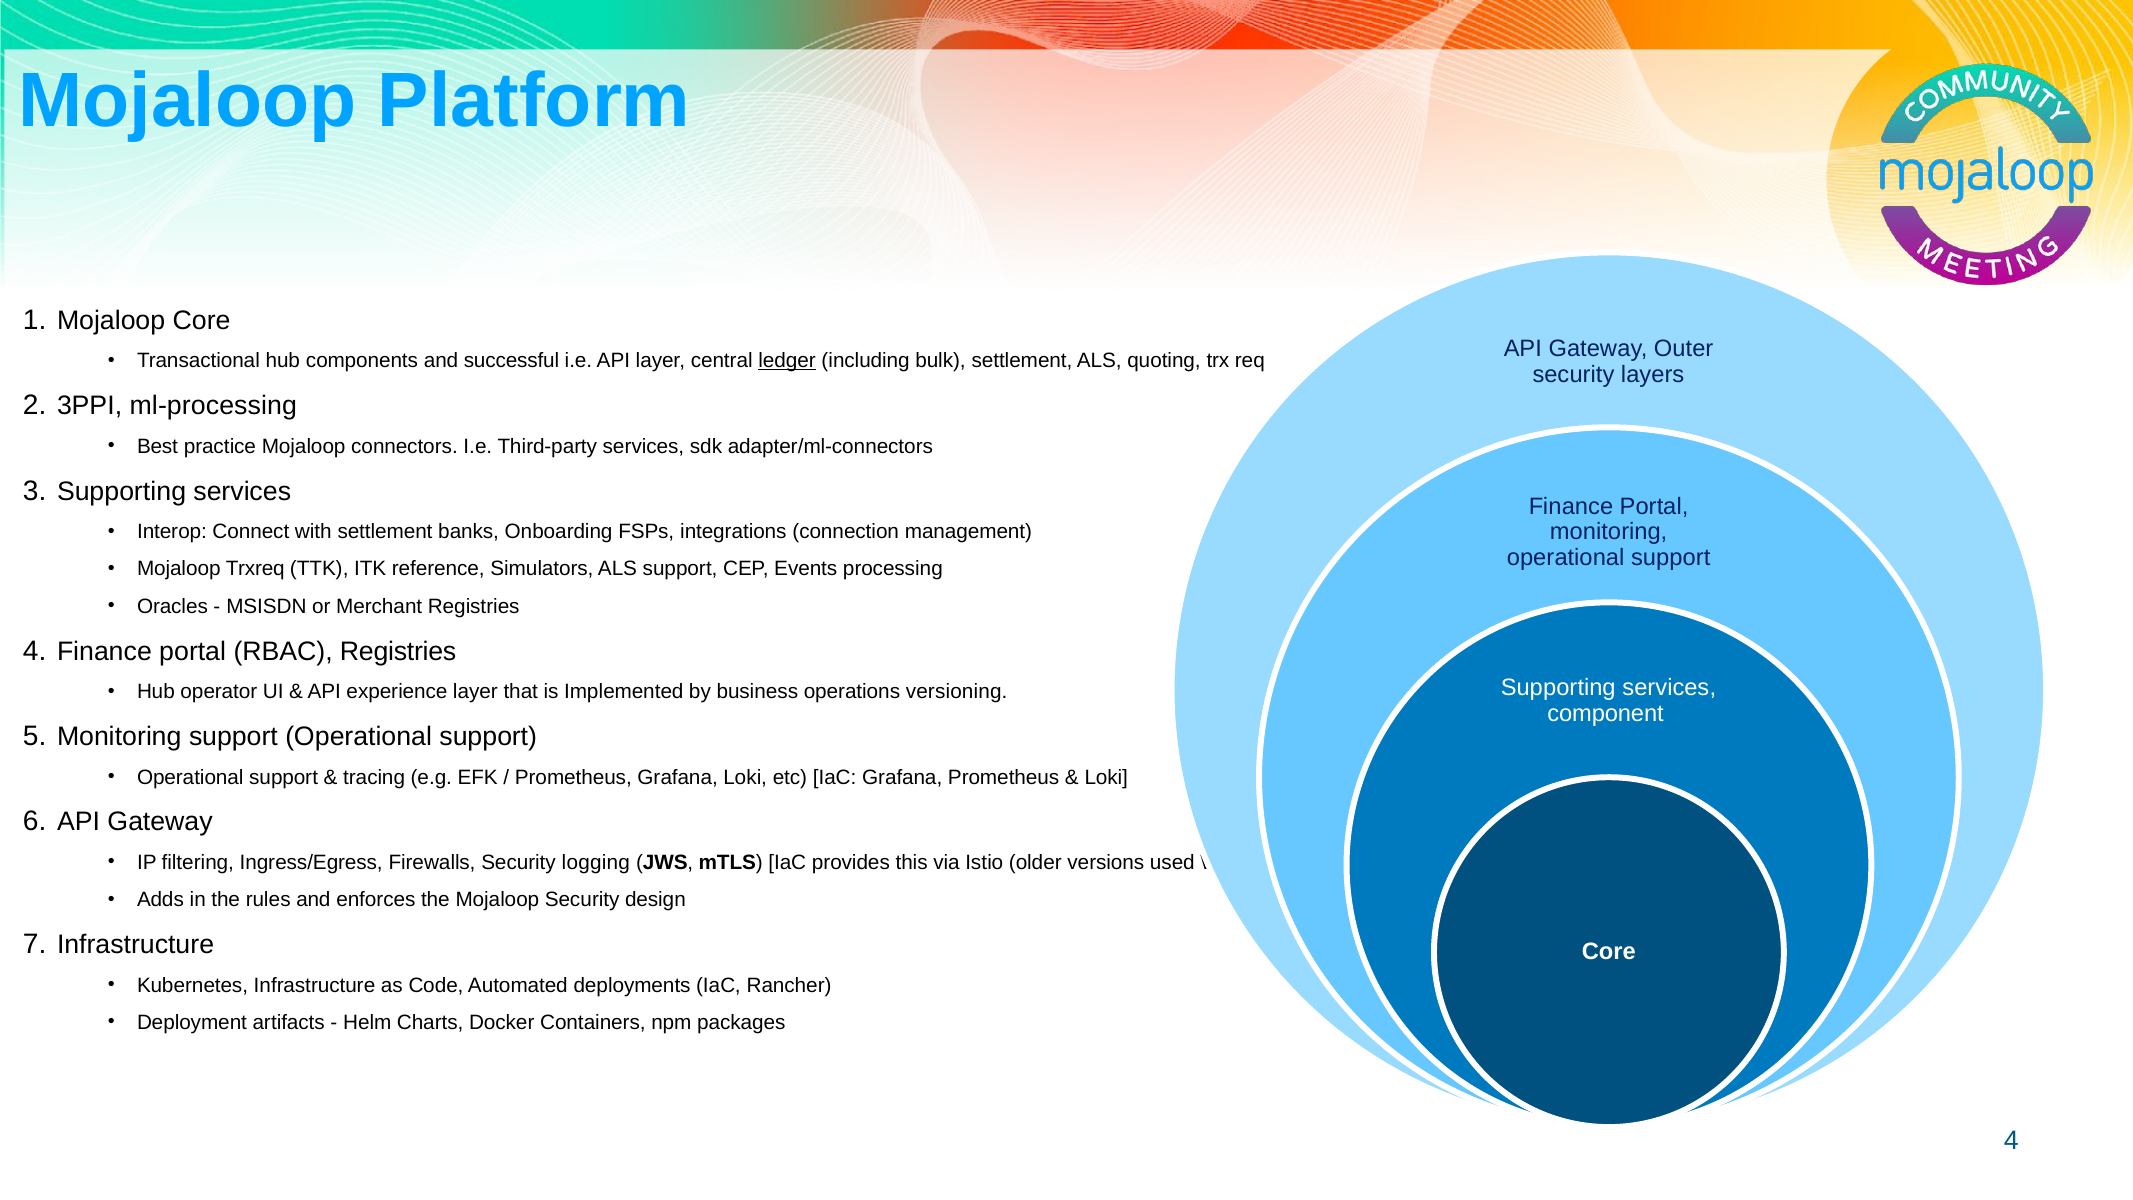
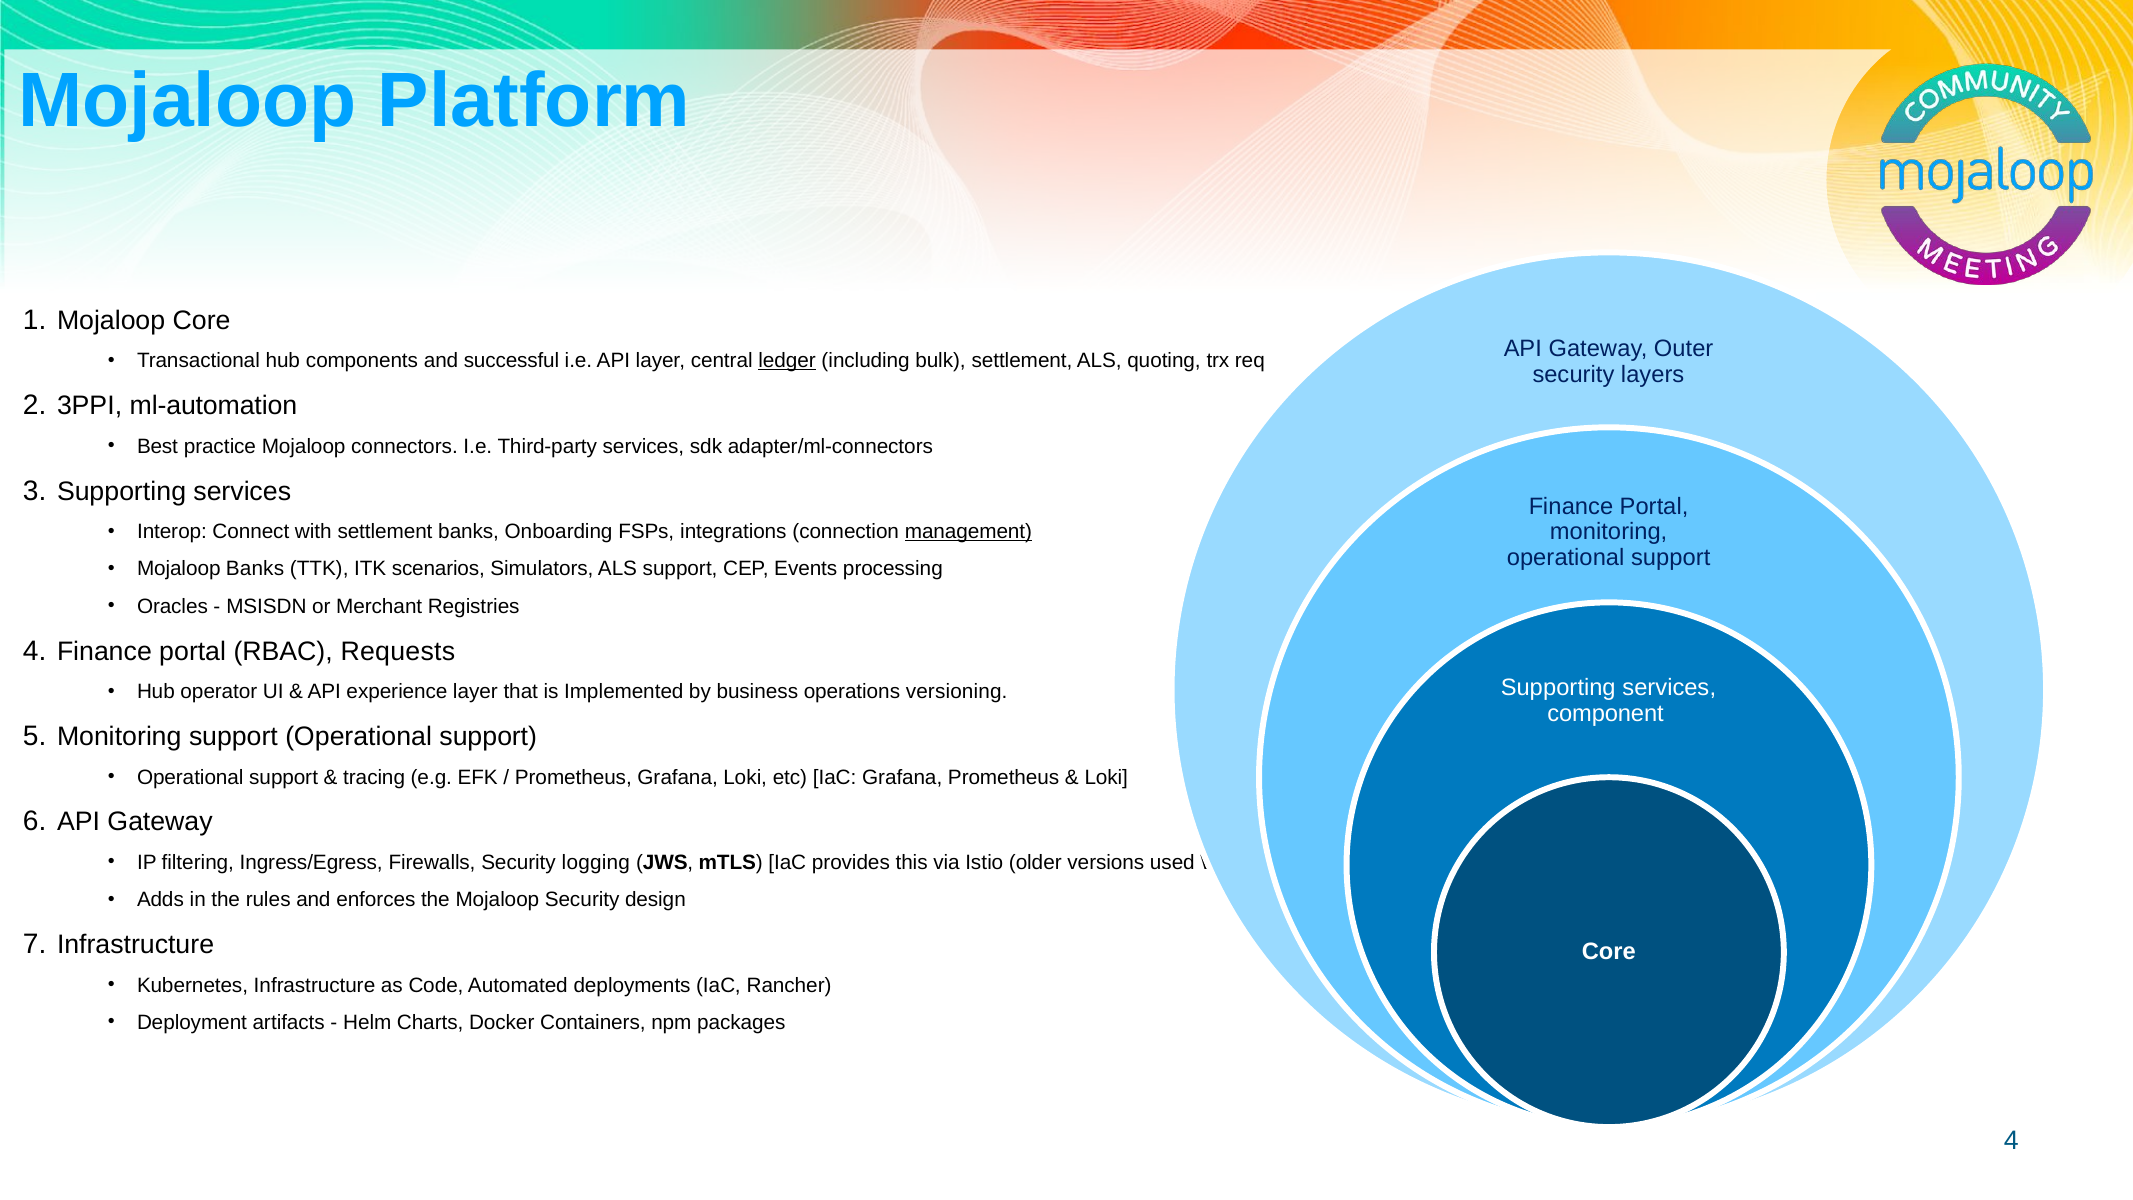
ml-processing: ml-processing -> ml-automation (213, 406)
management underline: none -> present (968, 532)
Mojaloop Trxreq: Trxreq -> Banks (255, 569)
reference: reference -> scenarios (438, 569)
RBAC Registries: Registries -> Requests (398, 651)
